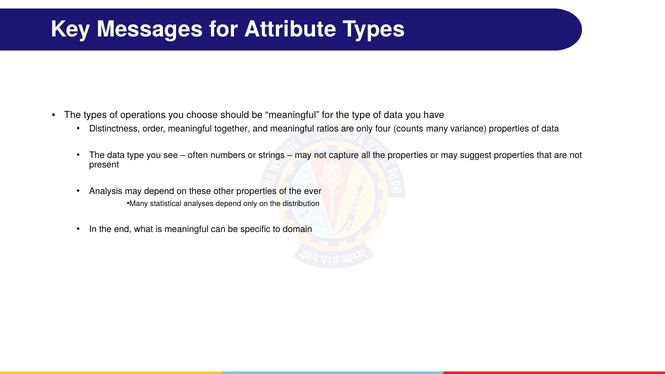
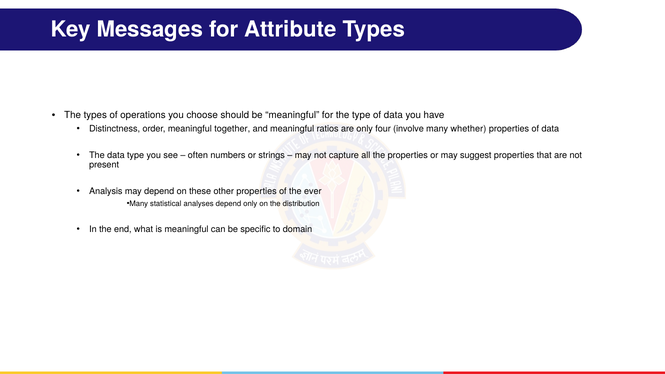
counts: counts -> involve (409, 129)
variance: variance -> whether (468, 129)
